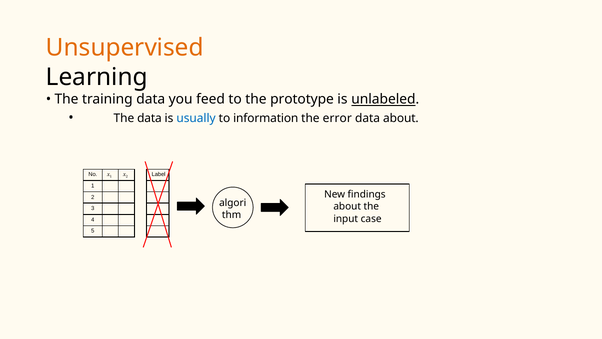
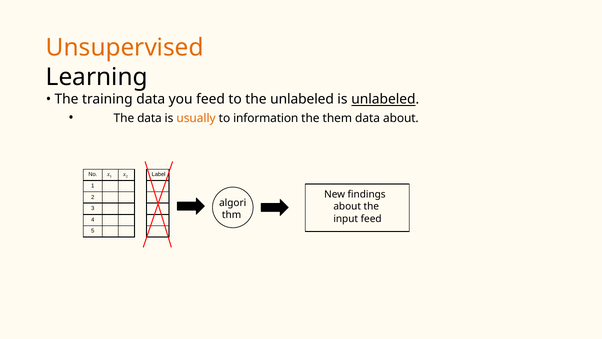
the prototype: prototype -> unlabeled (302, 99)
usually colour: blue -> orange (196, 118)
error: error -> them (337, 118)
input case: case -> feed (371, 218)
